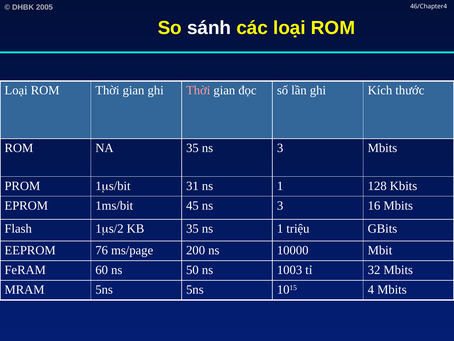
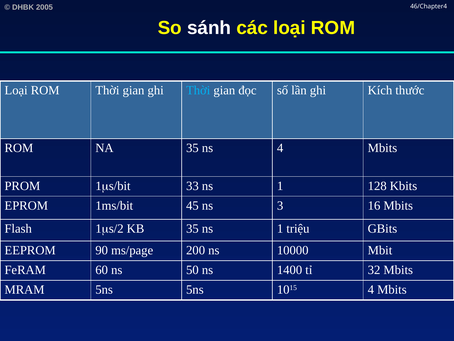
Thời colour: pink -> light blue (198, 90)
35 ns 3: 3 -> 4 (280, 148)
31: 31 -> 33 (192, 186)
76: 76 -> 90 (102, 250)
1003: 1003 -> 1400 (290, 270)
